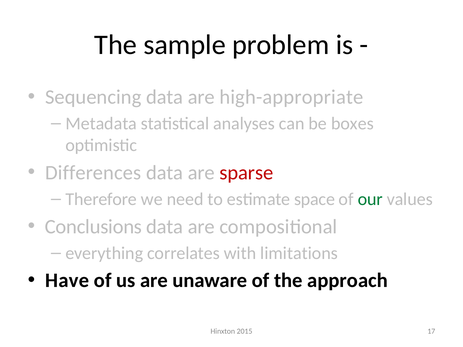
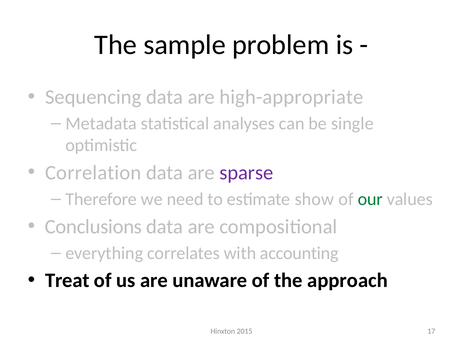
boxes: boxes -> single (352, 124)
Differences: Differences -> Correlation (93, 173)
sparse colour: red -> purple (246, 173)
space: space -> show (314, 199)
limitations: limitations -> accounting (299, 253)
Have: Have -> Treat (67, 281)
